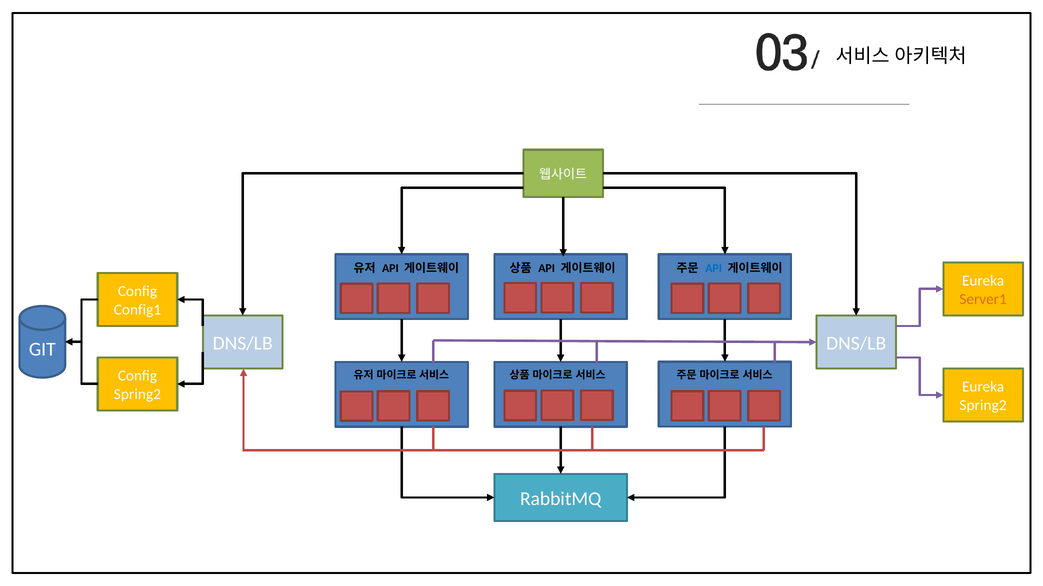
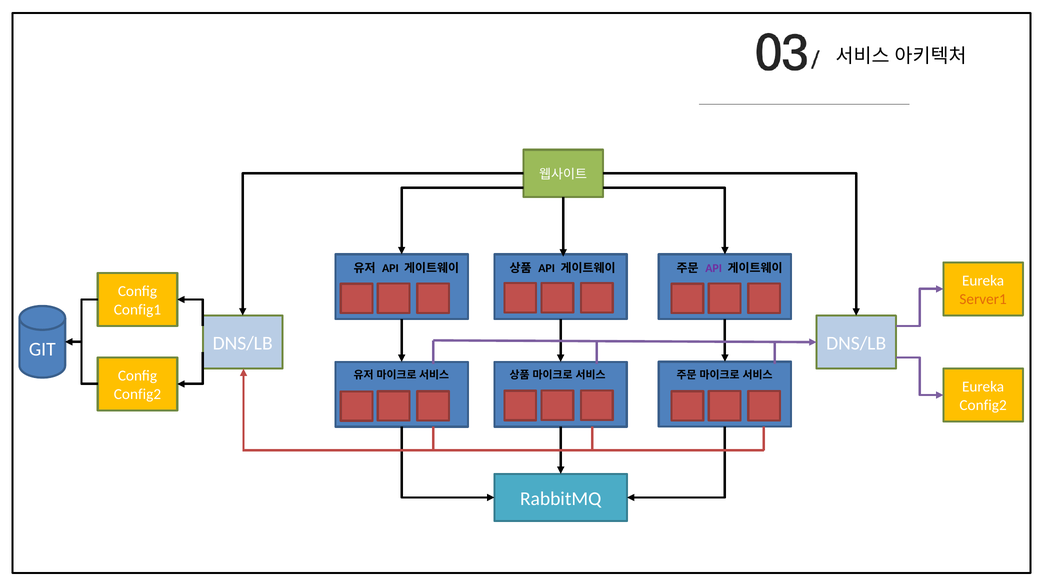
API colour: blue -> purple (714, 269)
Spring2: Spring2 -> Config2 (137, 395)
Spring2: Spring2 -> Config2 (983, 406)
